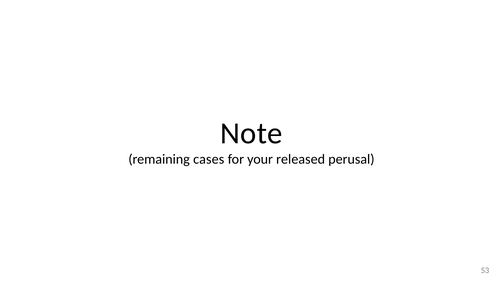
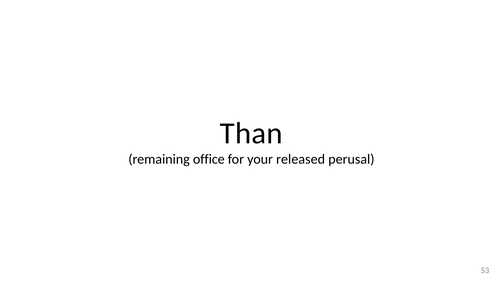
Note: Note -> Than (251, 133)
cases: cases -> office (209, 159)
